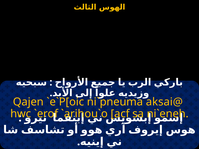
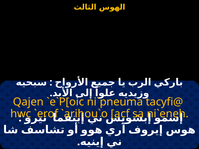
aksai@: aksai@ -> tacyfi@ (164, 102)
